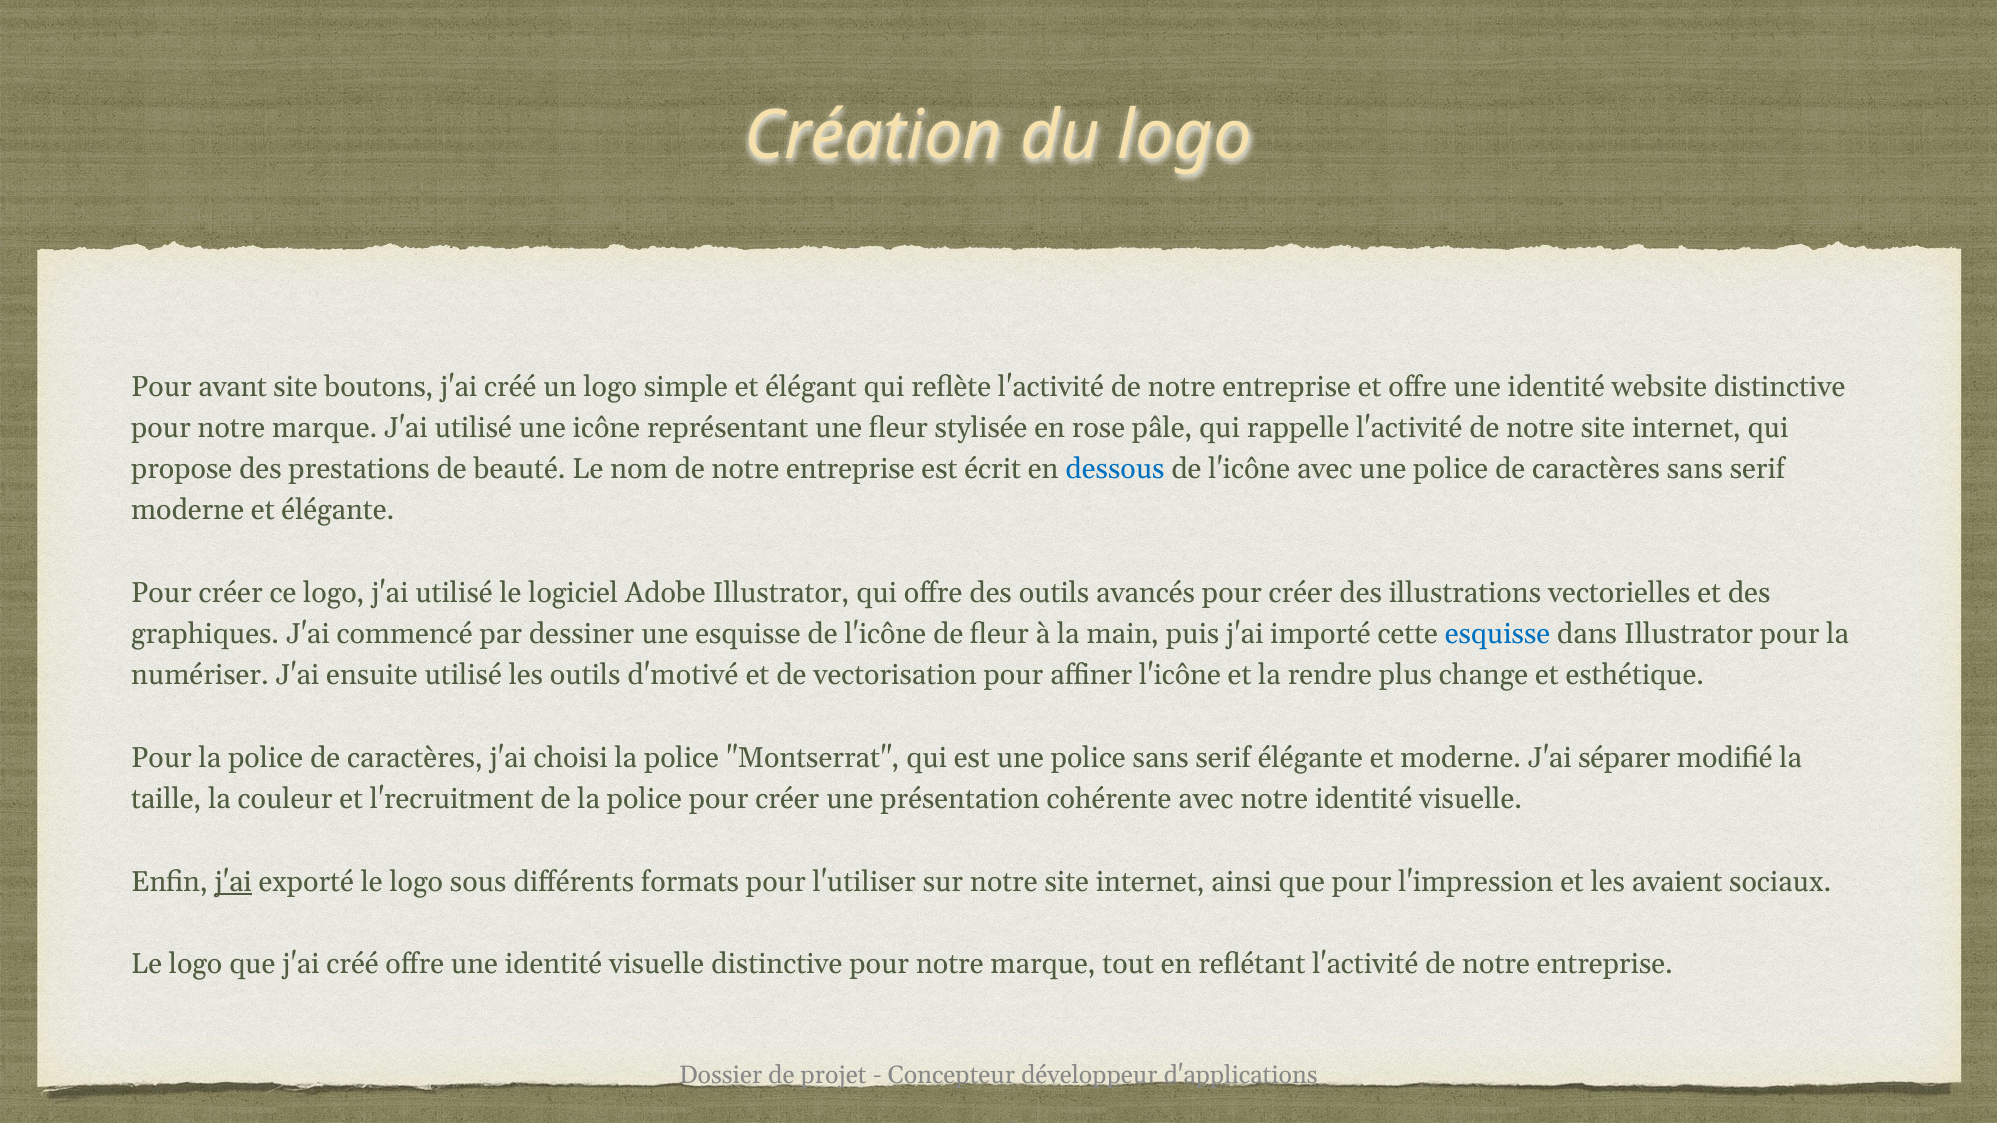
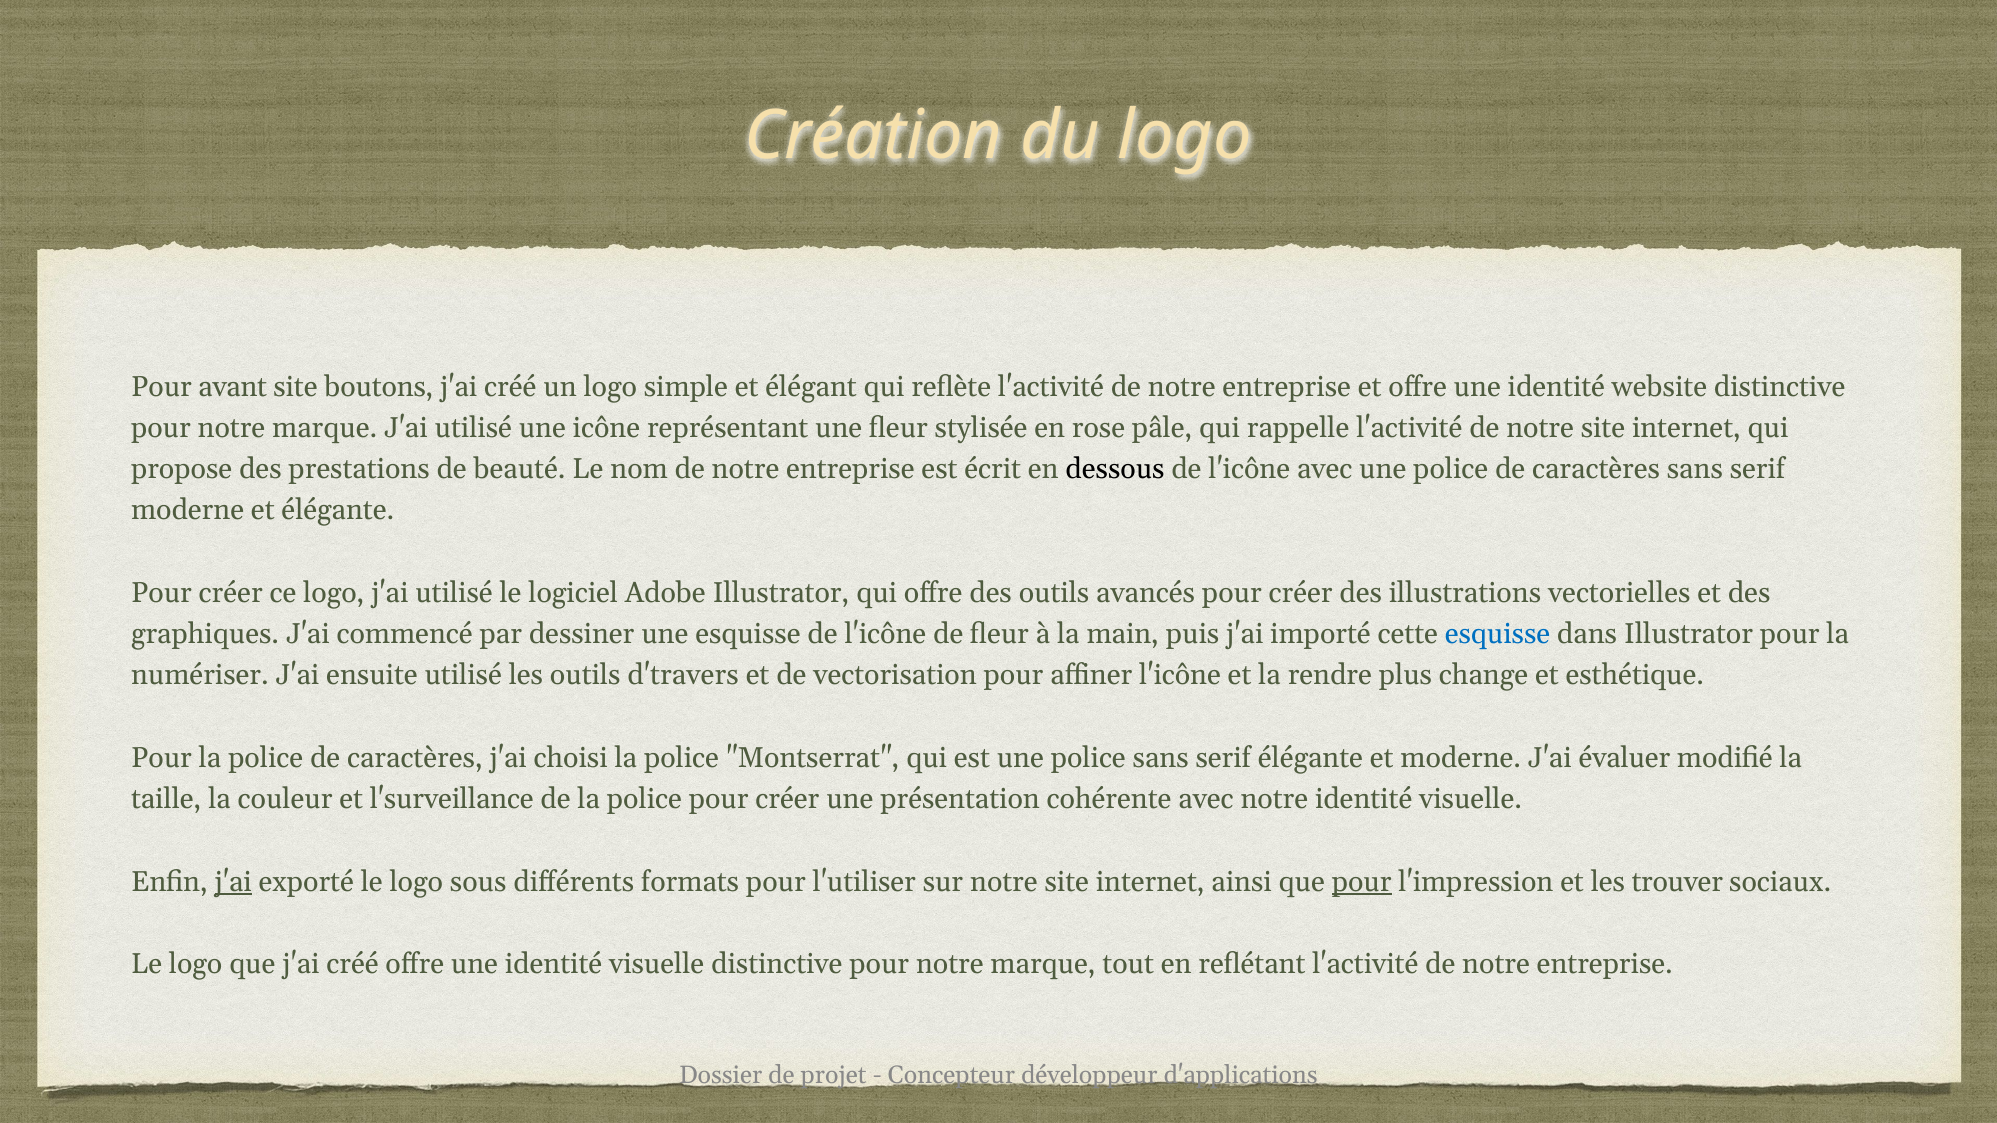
dessous colour: blue -> black (1115, 469)
d'motivé: d'motivé -> d'travers (683, 675)
séparer: séparer -> évaluer (1624, 758)
l'recruitment: l'recruitment -> l'surveillance (452, 799)
pour underline: none -> present (1362, 882)
avaient: avaient -> trouver (1677, 882)
